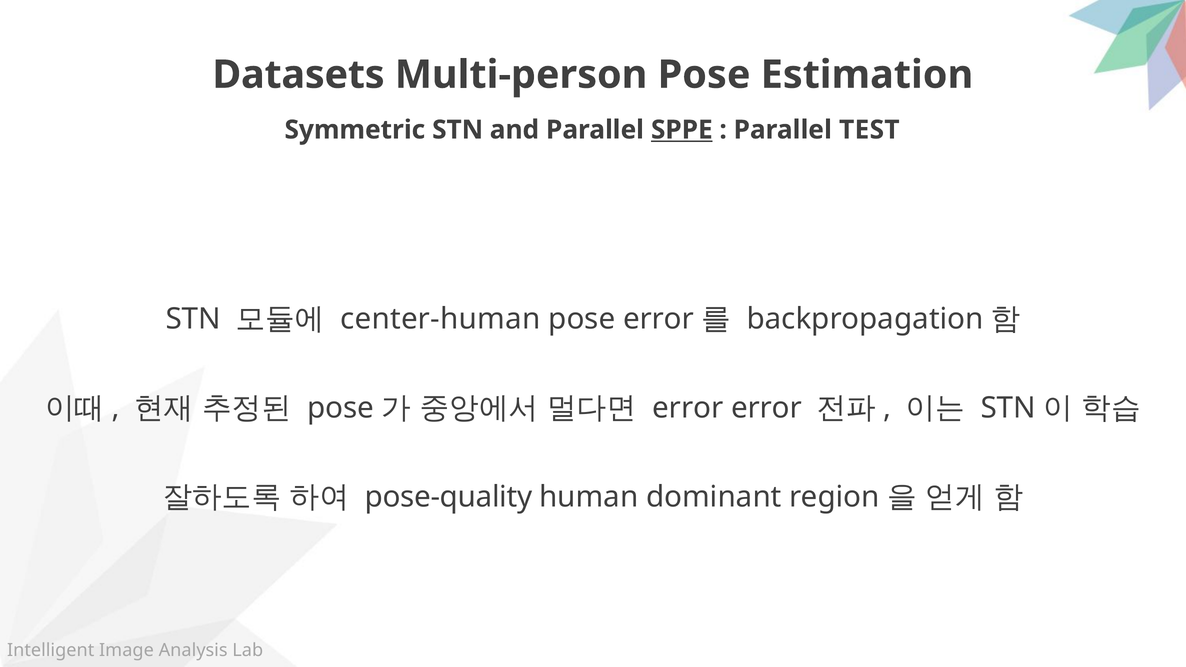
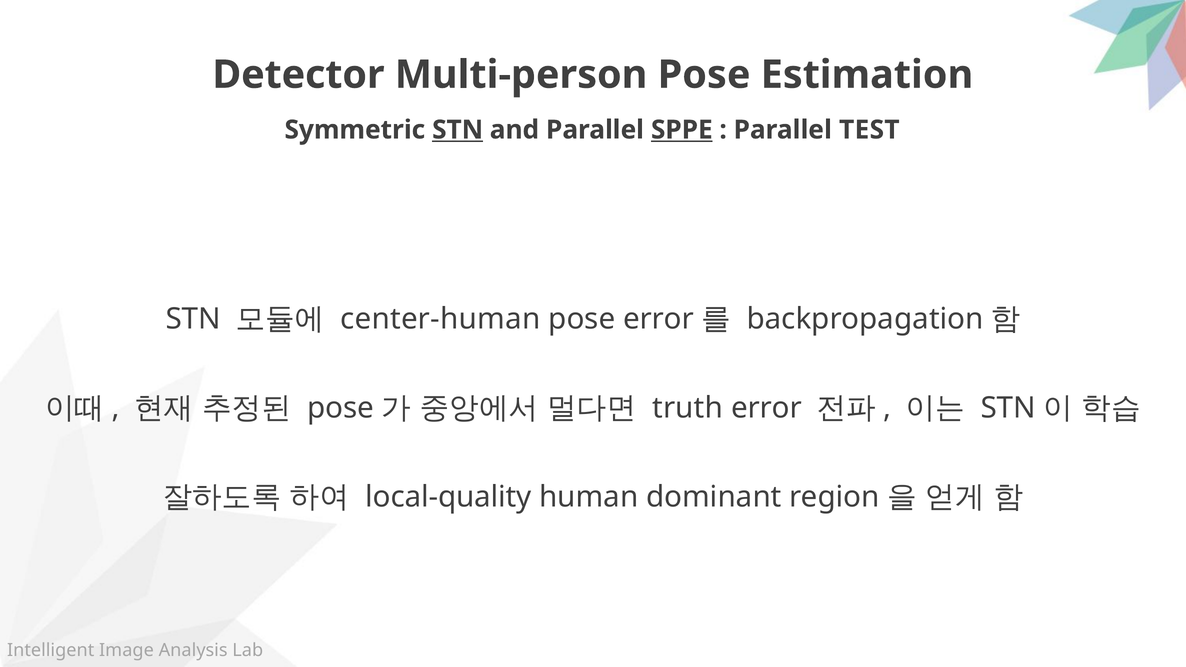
Datasets: Datasets -> Detector (298, 75)
STN underline: none -> present (458, 130)
error: error -> truth (688, 408)
pose-quality: pose-quality -> local-quality (448, 497)
